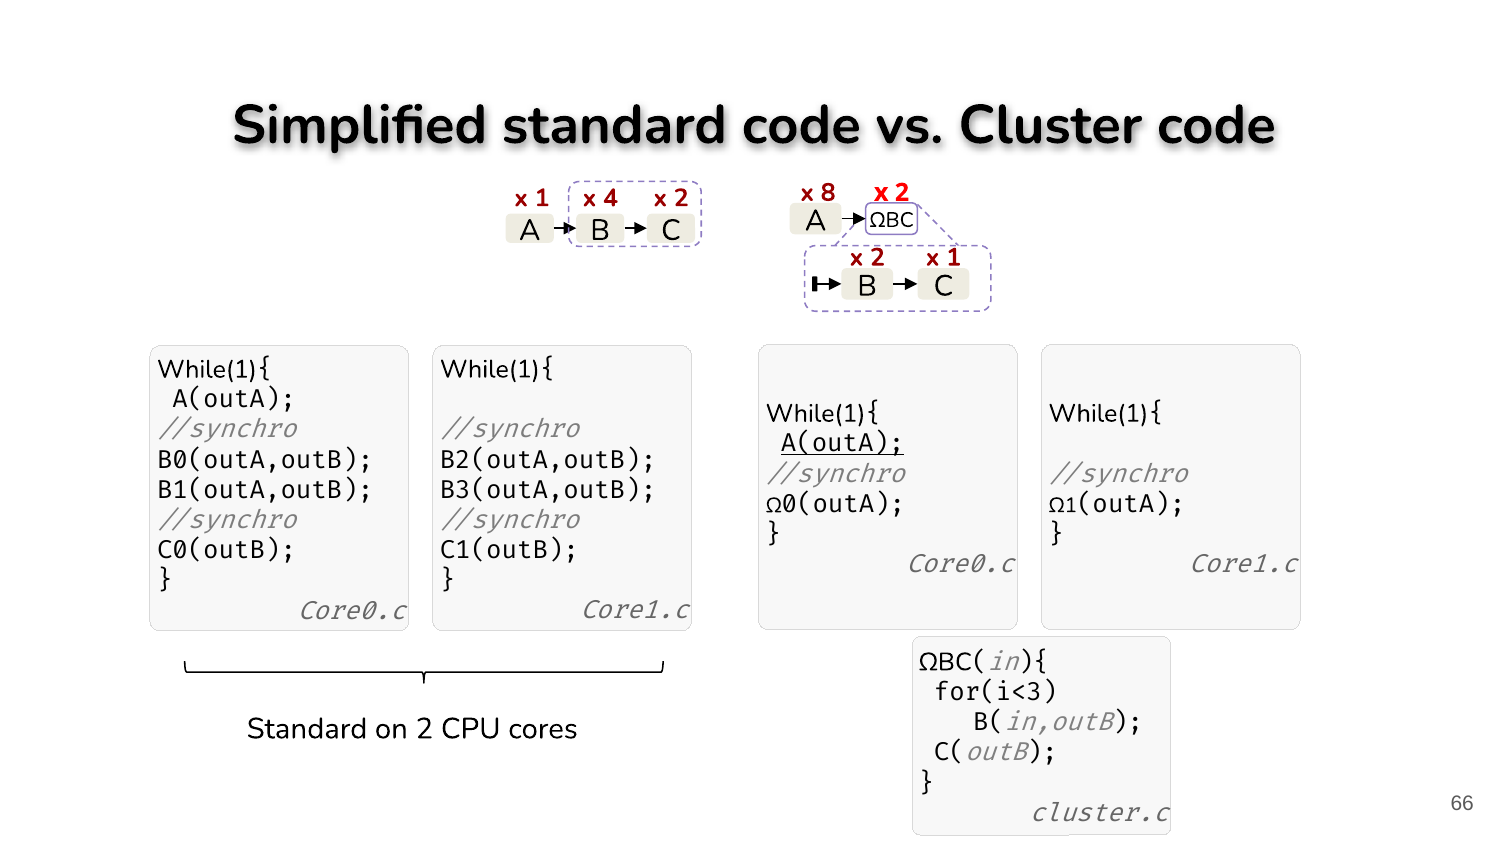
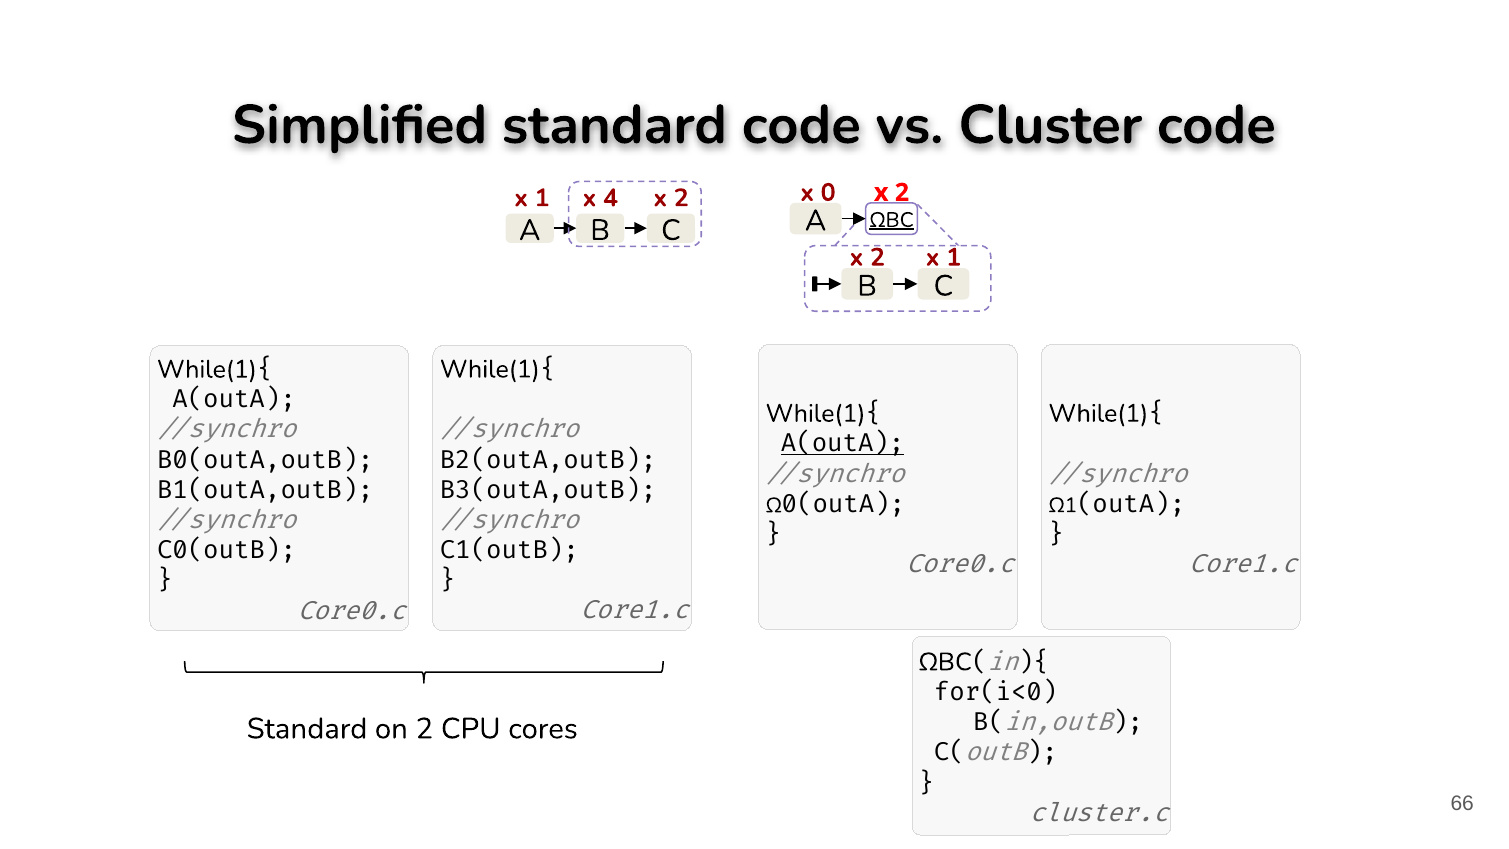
8: 8 -> 0 (828, 193)
ΩBC underline: none -> present (892, 220)
for(i<3: for(i<3 -> for(i<0 (996, 692)
